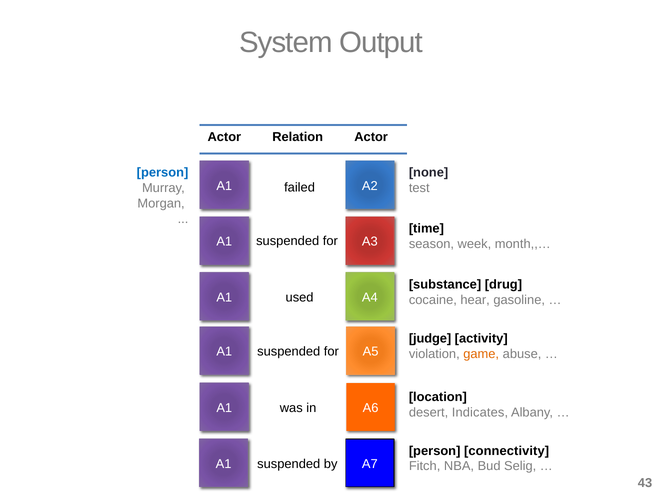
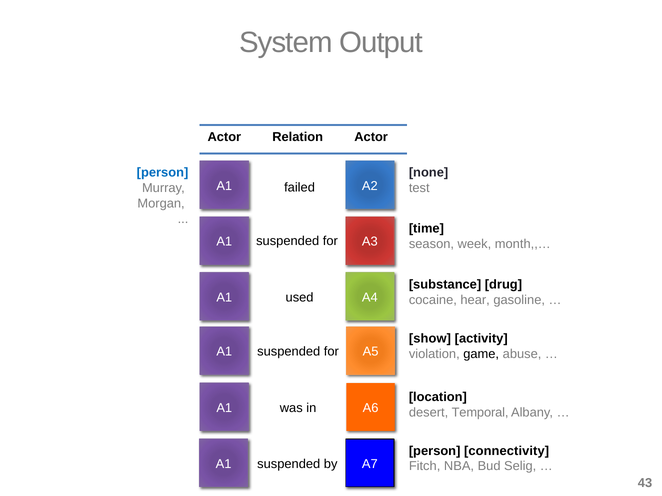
judge: judge -> show (430, 339)
game colour: orange -> black (481, 354)
Indicates: Indicates -> Temporal (480, 413)
